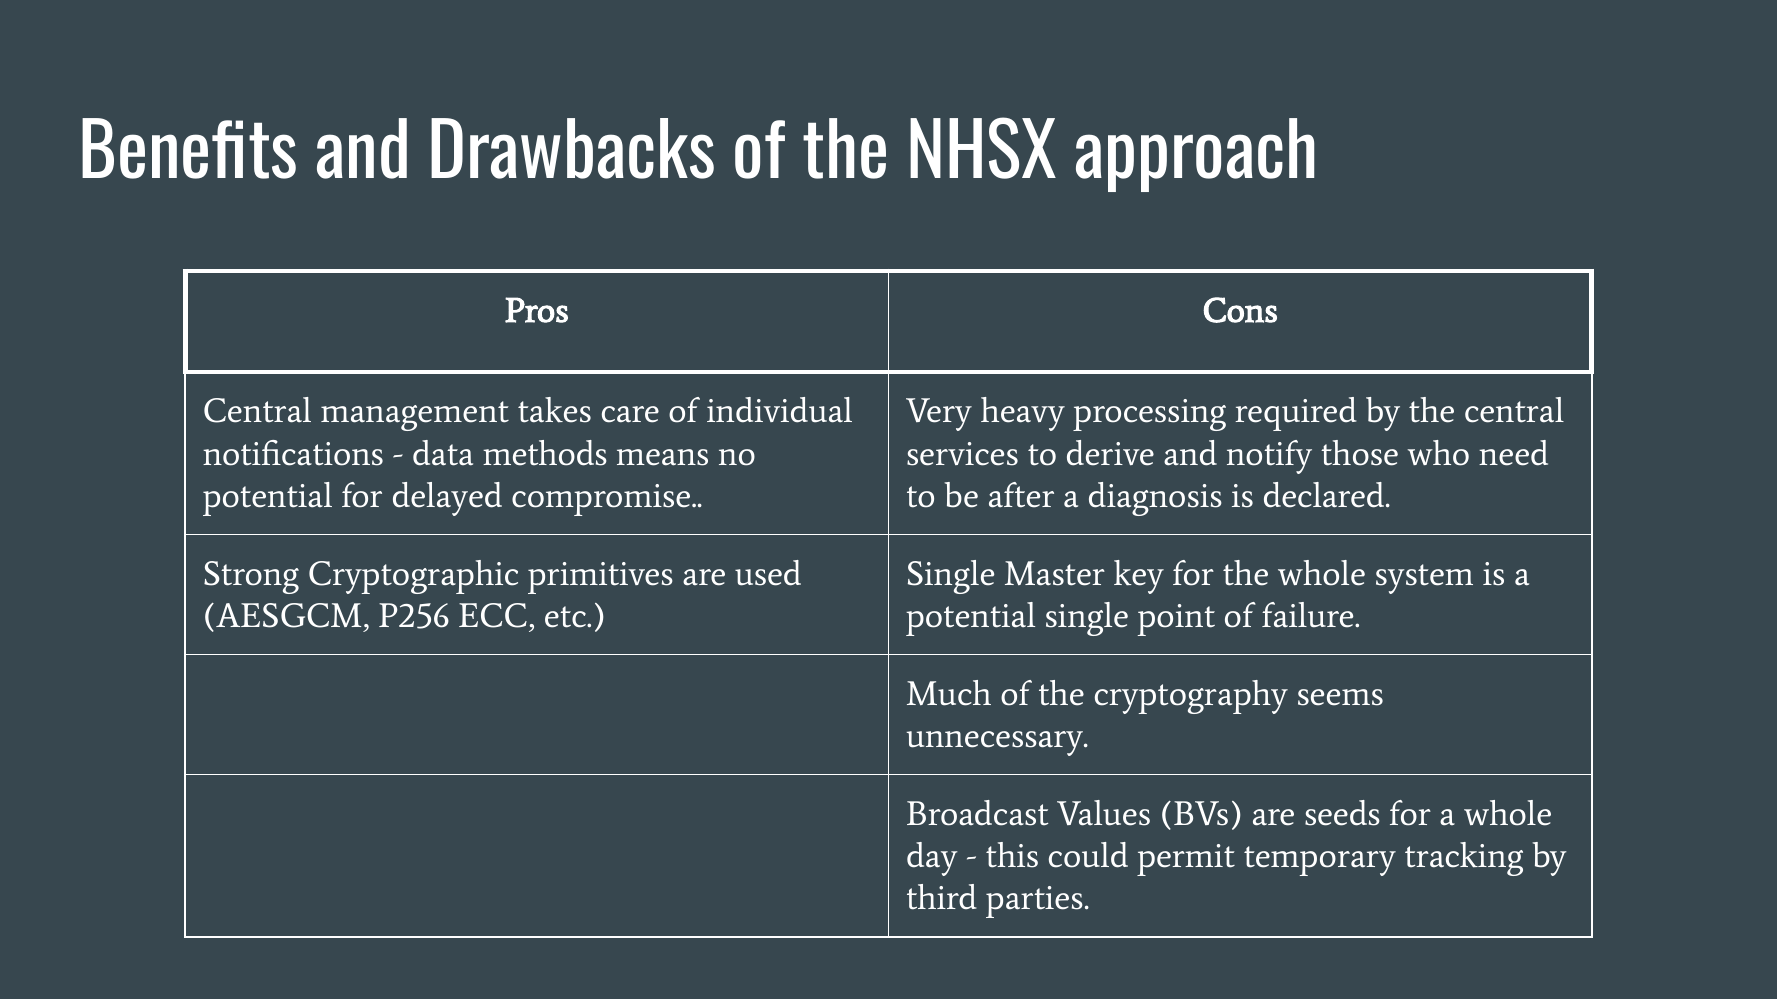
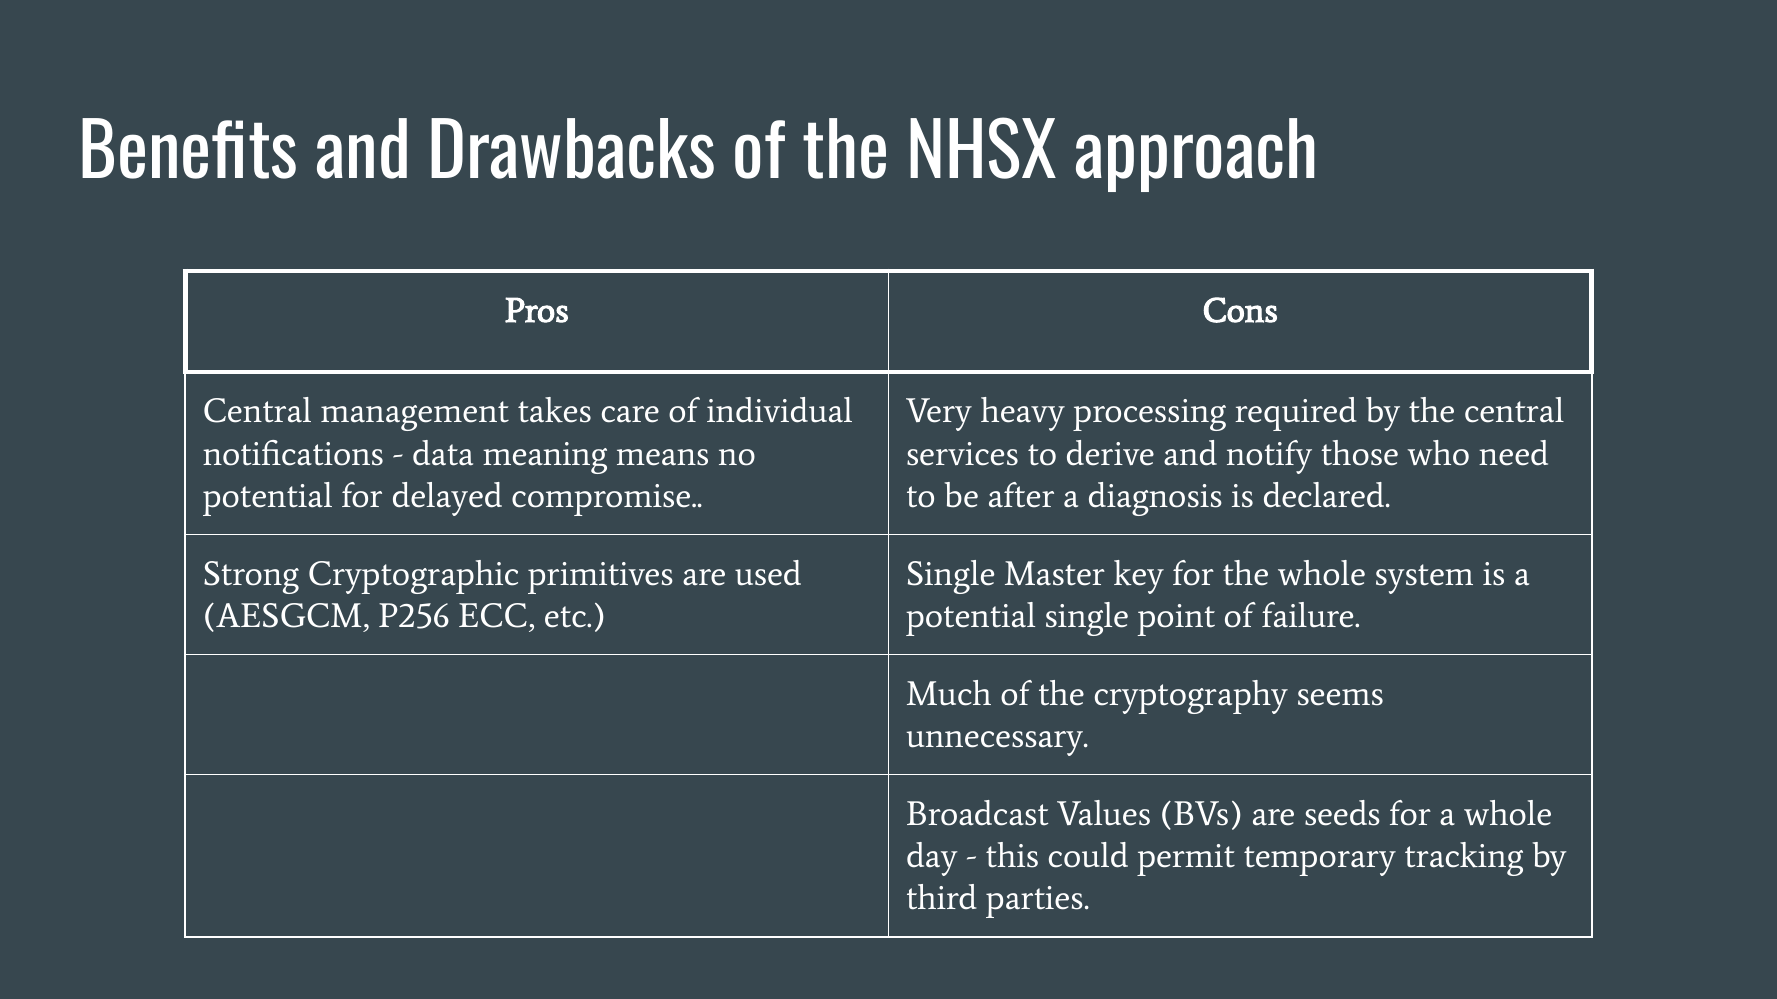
methods: methods -> meaning (545, 454)
